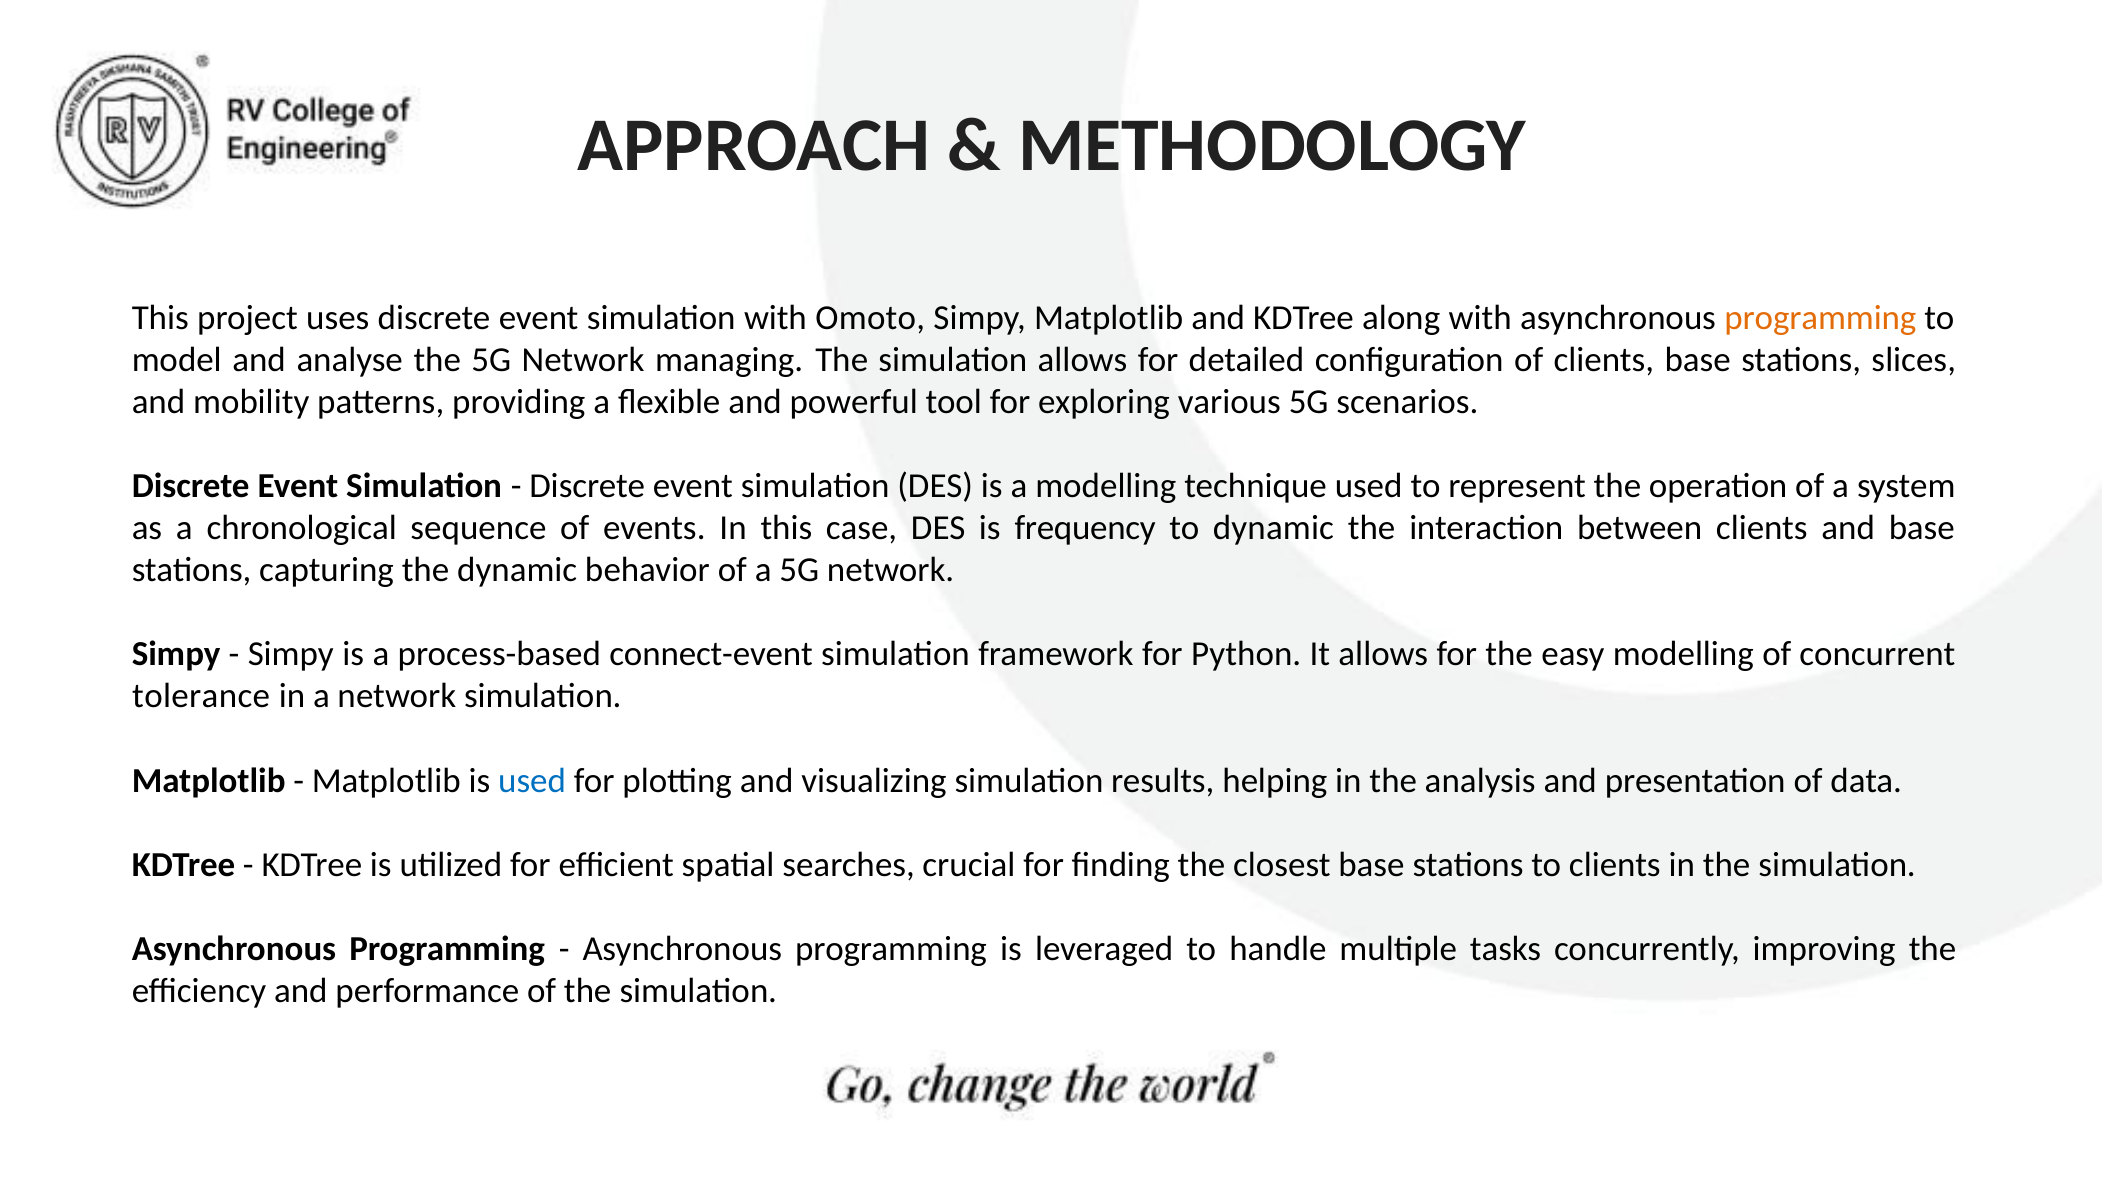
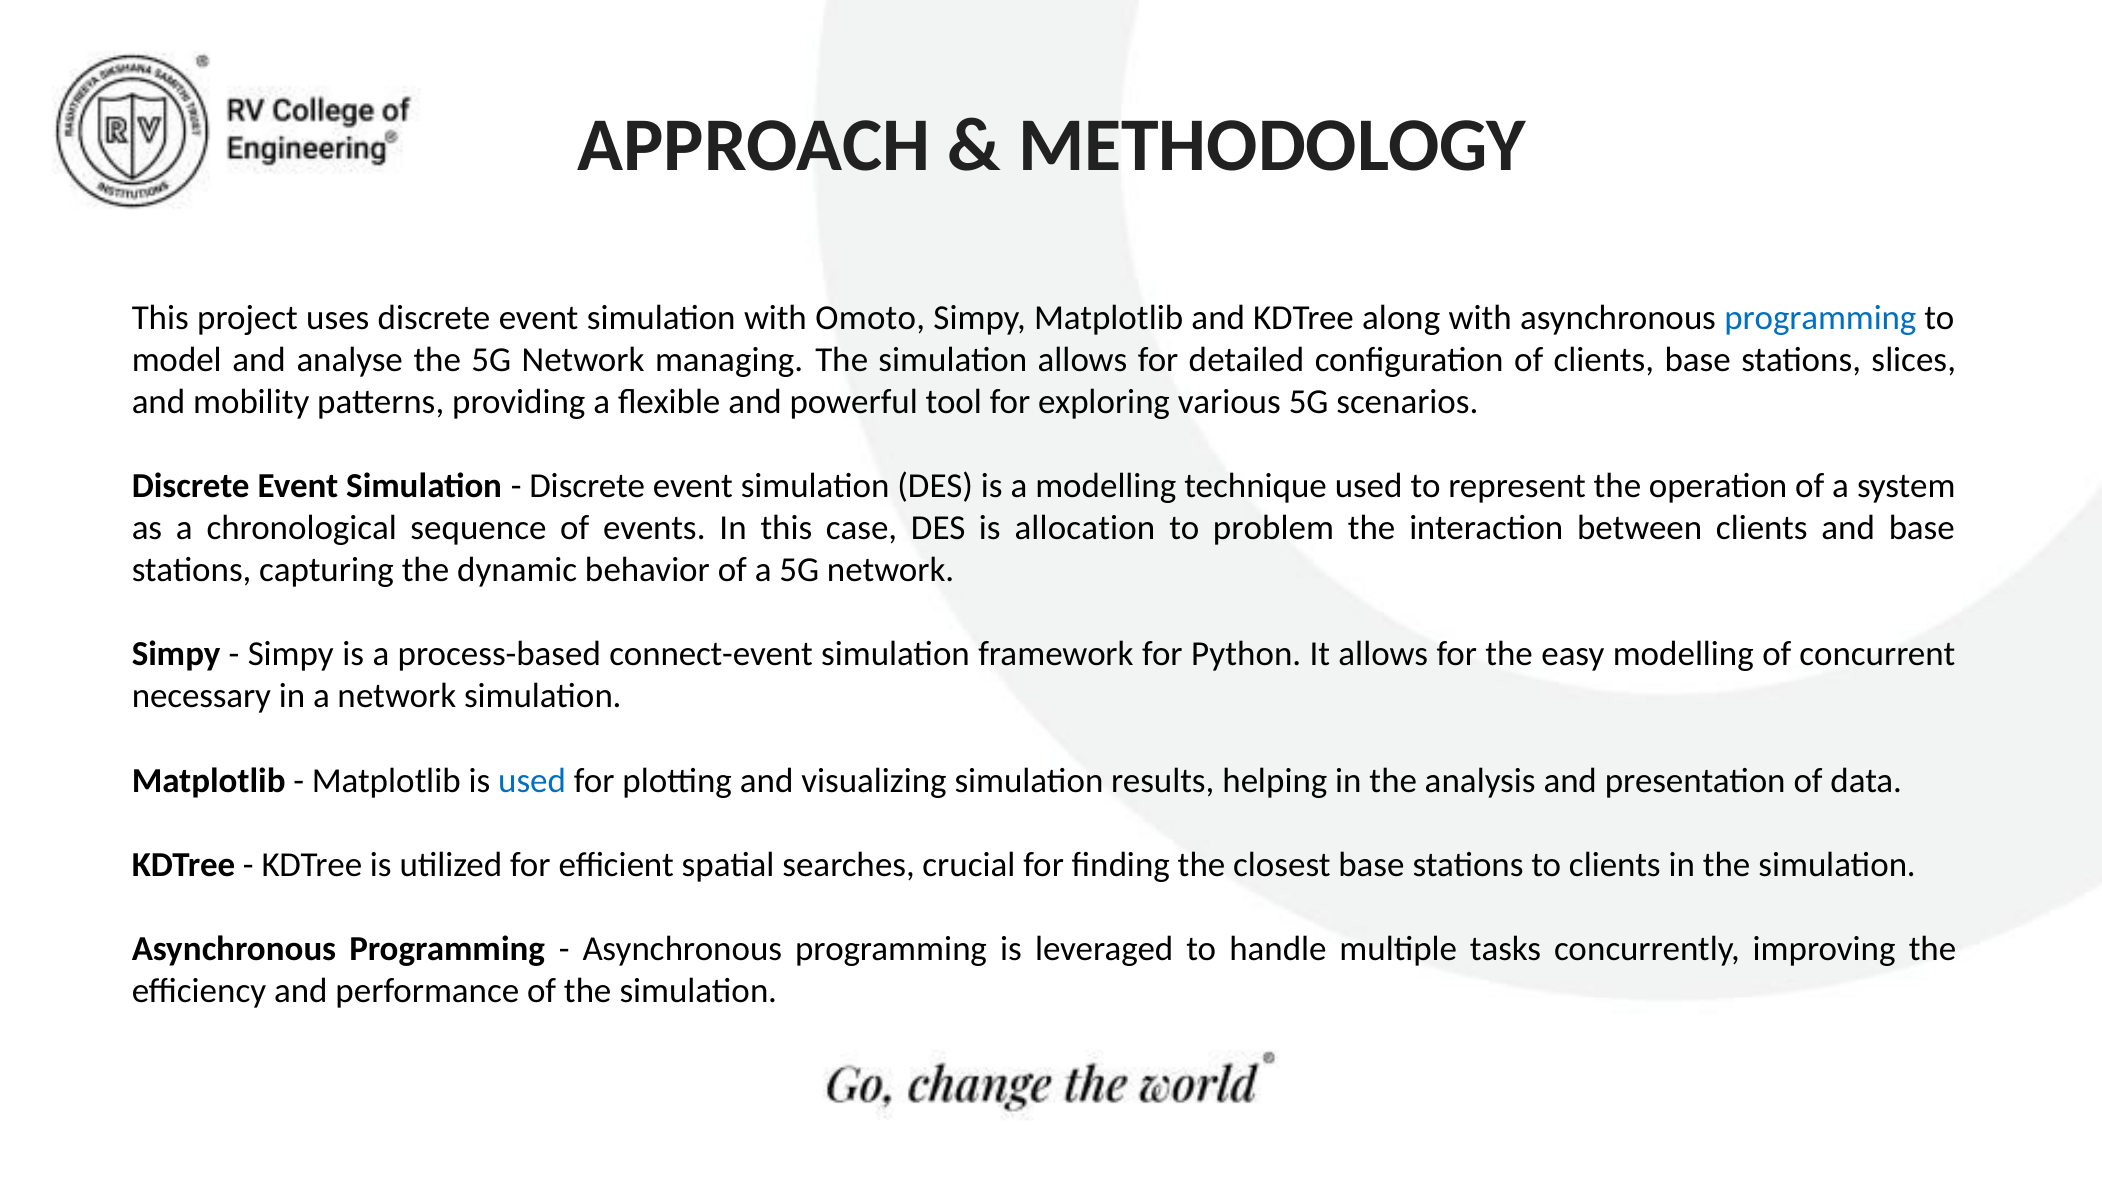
programming colour: orange -> blue (1820, 318)
frequency: frequency -> allocation (1085, 529)
to dynamic: dynamic -> problem (1274, 529)
tolerance: tolerance -> necessary (201, 697)
